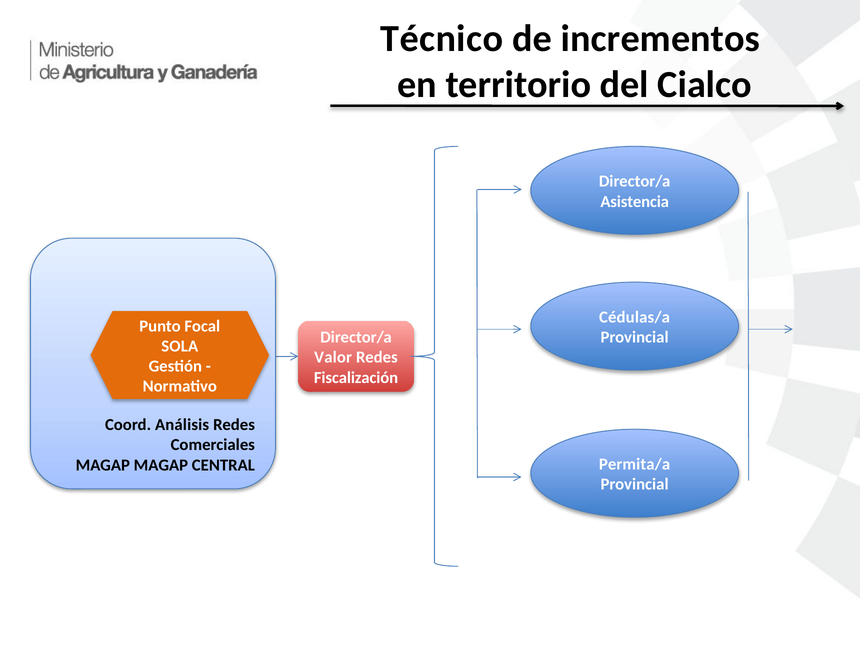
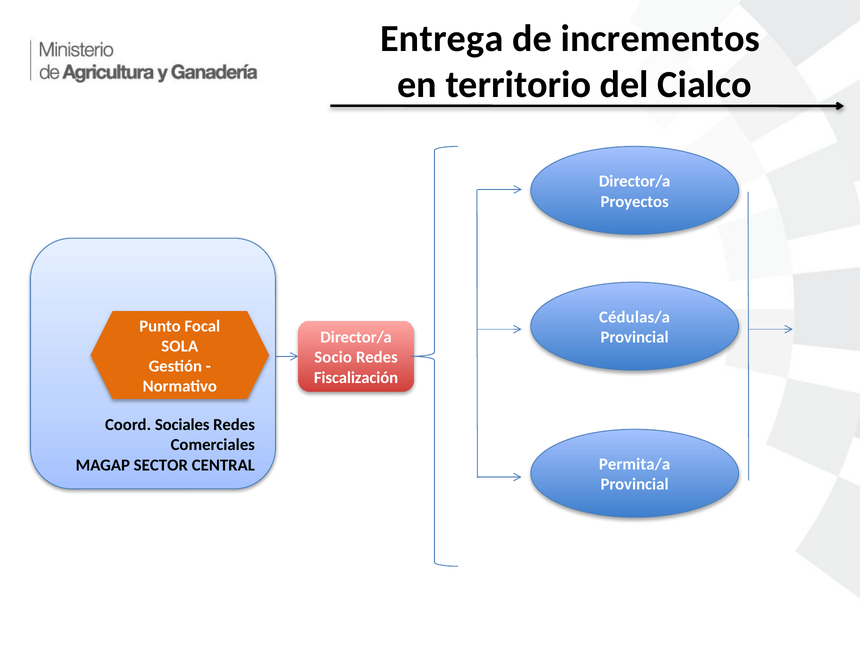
Técnico: Técnico -> Entrega (442, 39)
Asistencia: Asistencia -> Proyectos (635, 202)
Valor: Valor -> Socio (333, 357)
Análisis: Análisis -> Sociales (182, 425)
MAGAP MAGAP: MAGAP -> SECTOR (161, 465)
